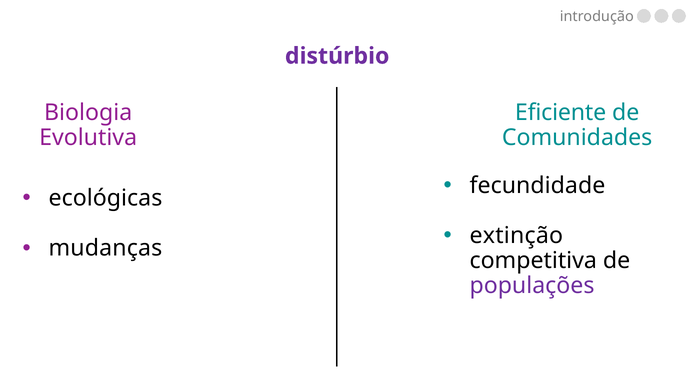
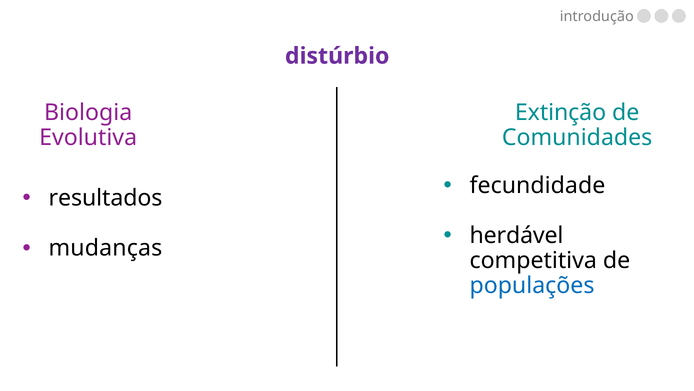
Eficiente: Eficiente -> Extinção (561, 113)
ecológicas: ecológicas -> resultados (106, 198)
extinção: extinção -> herdável (517, 235)
populações colour: purple -> blue (532, 285)
